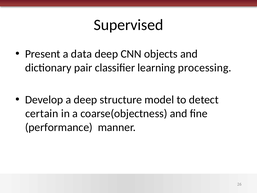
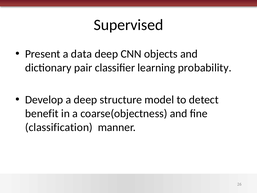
processing: processing -> probability (205, 68)
certain: certain -> benefit (42, 113)
performance: performance -> classification (59, 127)
